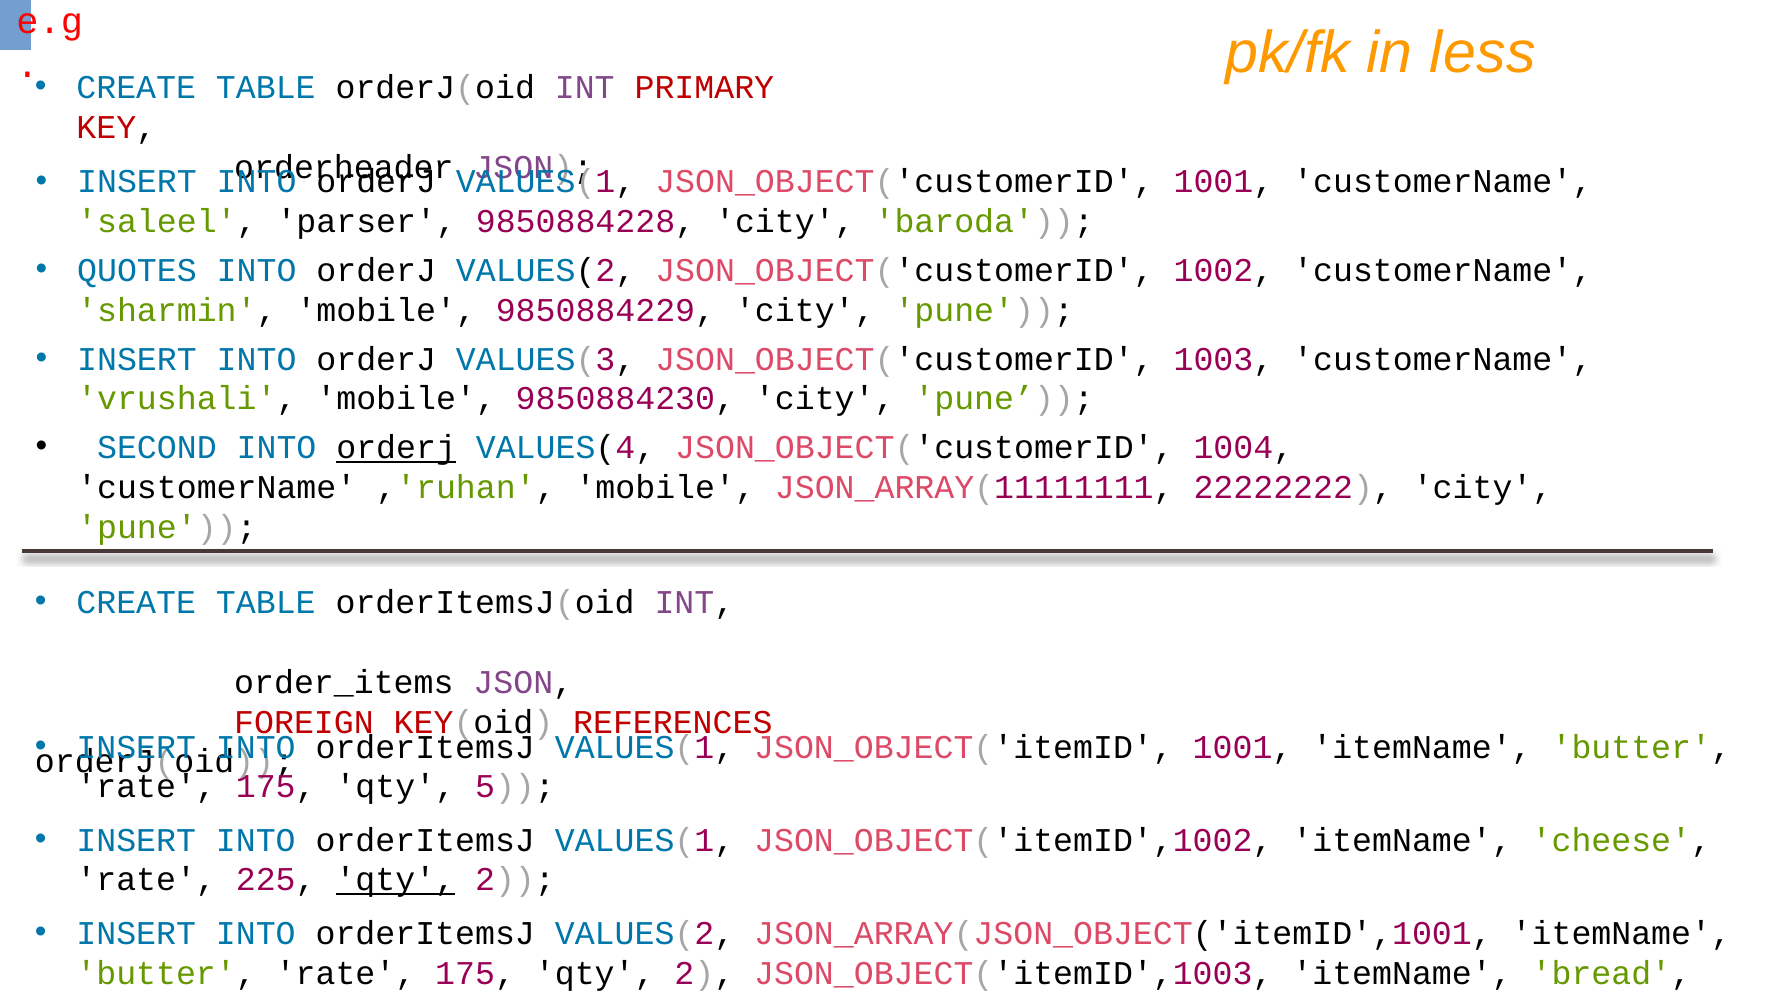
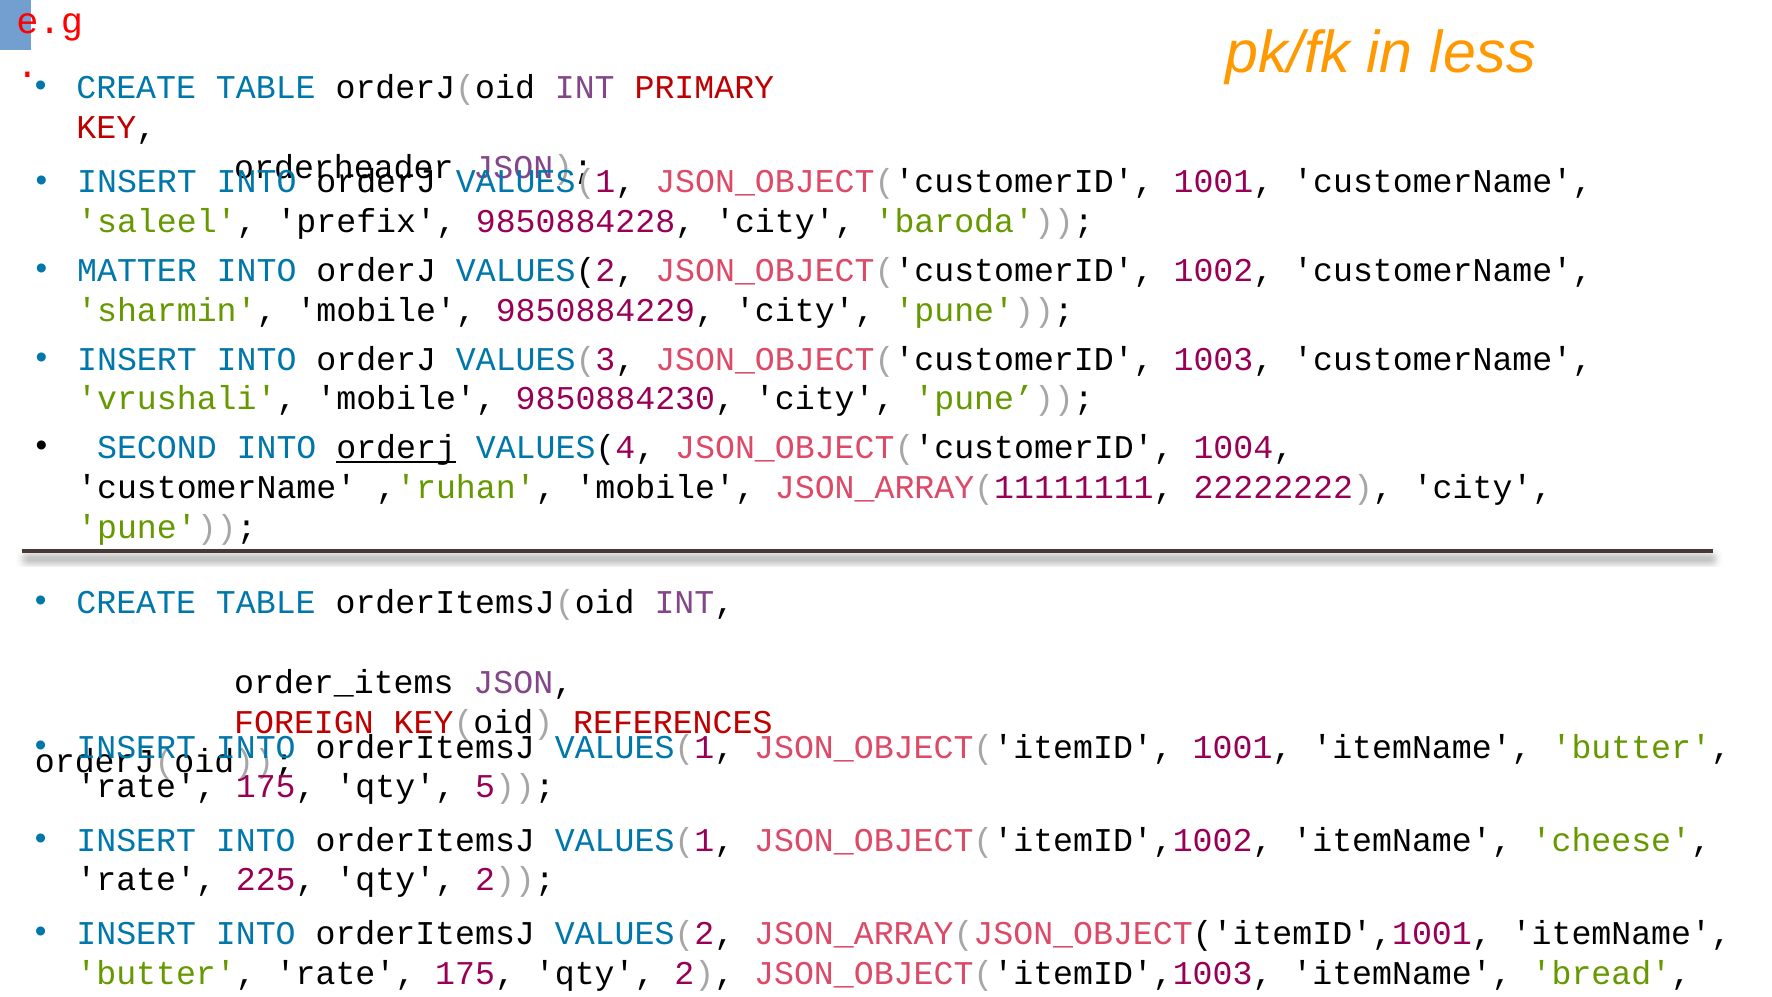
parser: parser -> prefix (366, 222)
QUOTES: QUOTES -> MATTER (137, 270)
qty underline: present -> none (395, 880)
